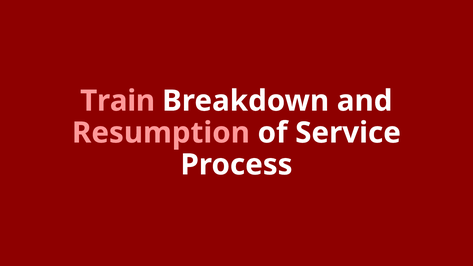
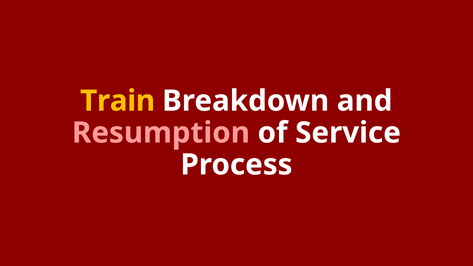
Train colour: pink -> yellow (118, 101)
